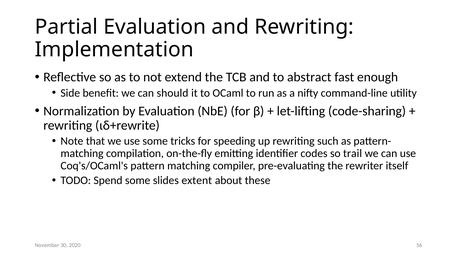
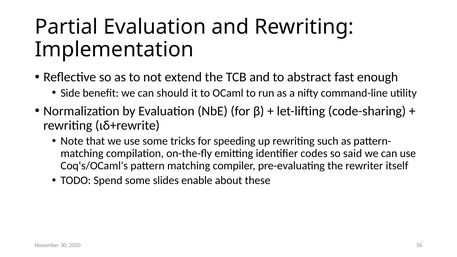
trail: trail -> said (353, 154)
extent: extent -> enable (197, 181)
